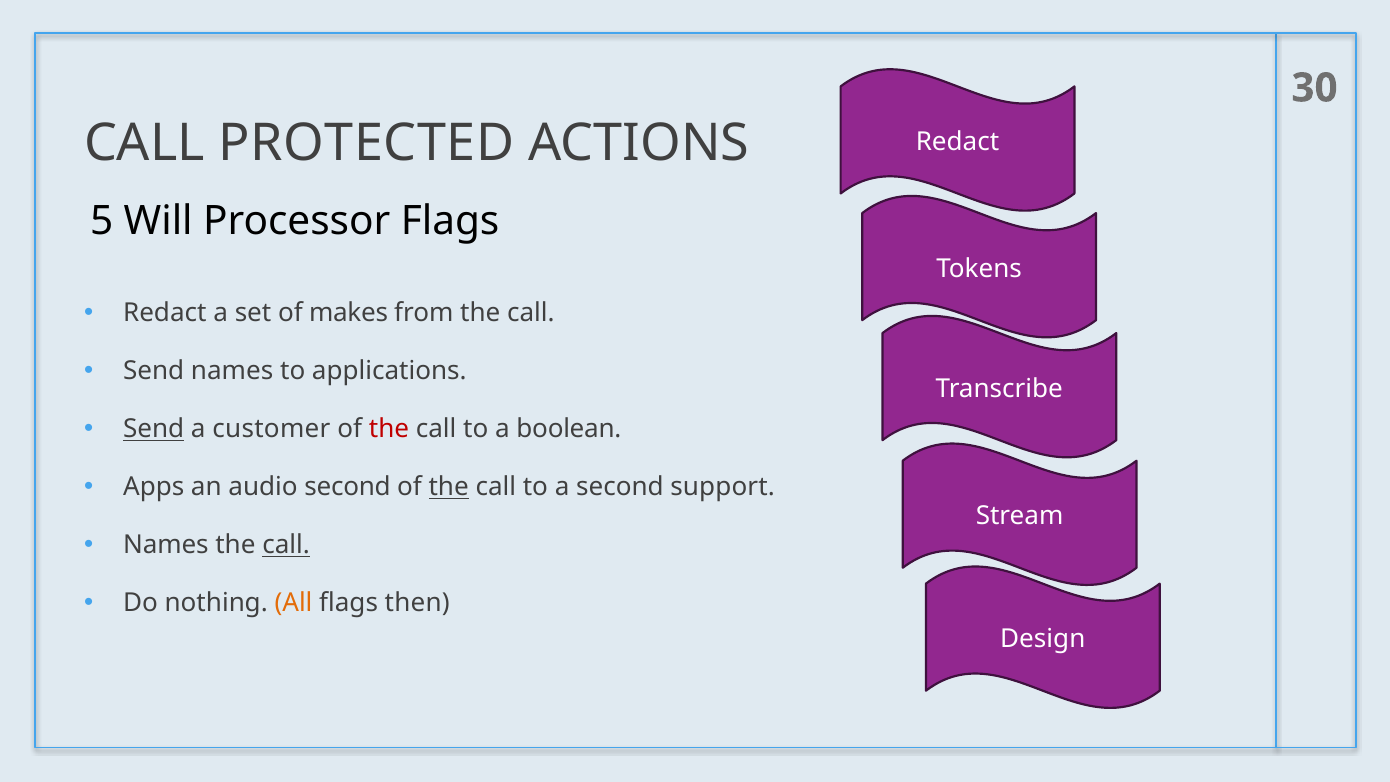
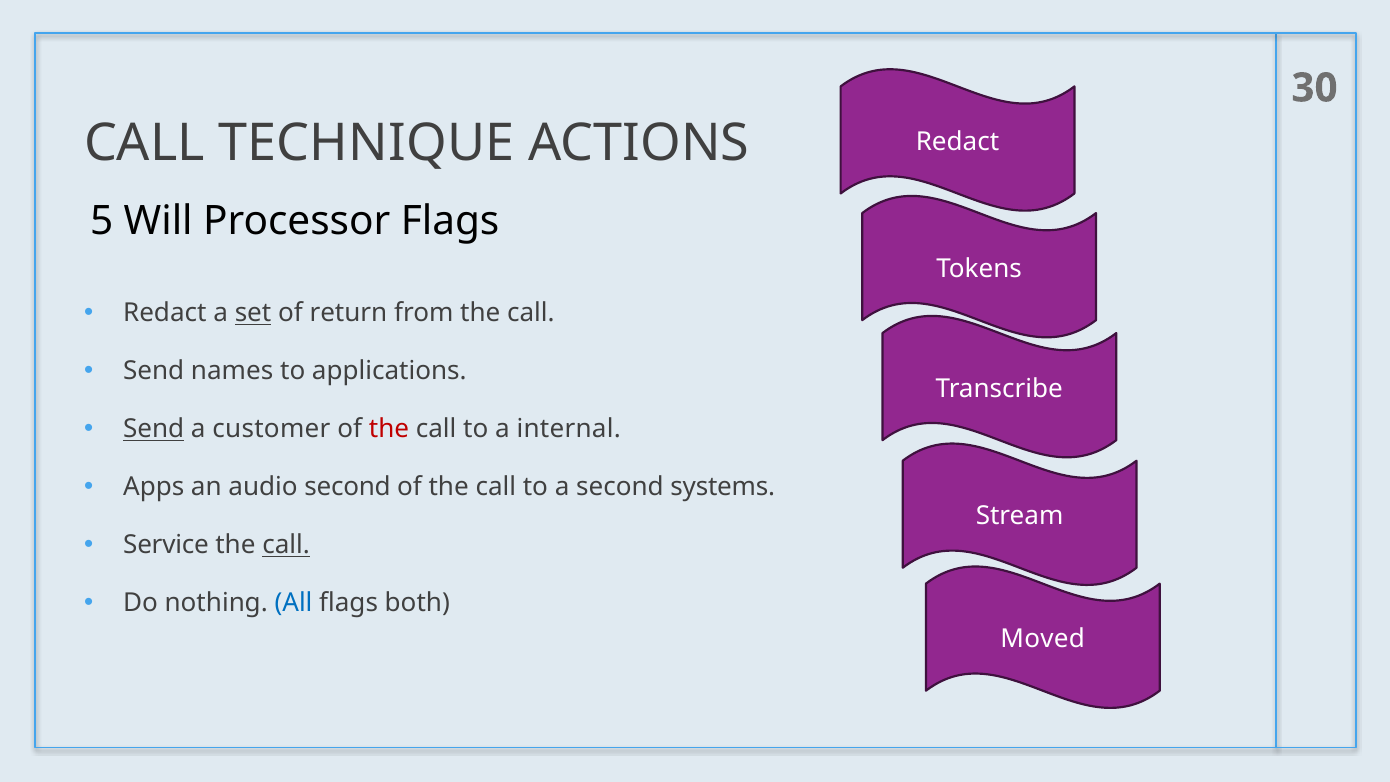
PROTECTED: PROTECTED -> TECHNIQUE (367, 144)
set underline: none -> present (253, 313)
makes: makes -> return (348, 313)
boolean: boolean -> internal (569, 429)
the underline: present -> none (449, 487)
support: support -> systems (723, 487)
Names: Names -> Service (166, 545)
All colour: orange -> blue (294, 603)
then: then -> both (417, 603)
Design: Design -> Moved (1043, 639)
